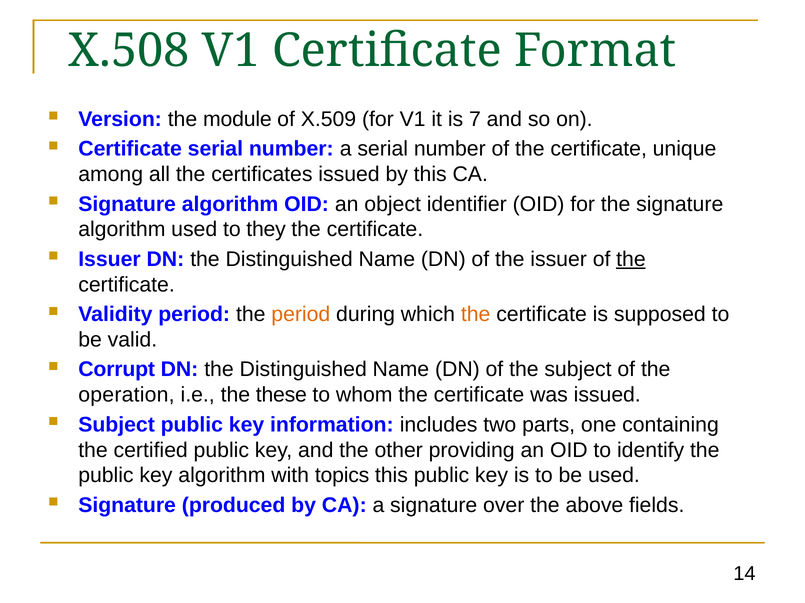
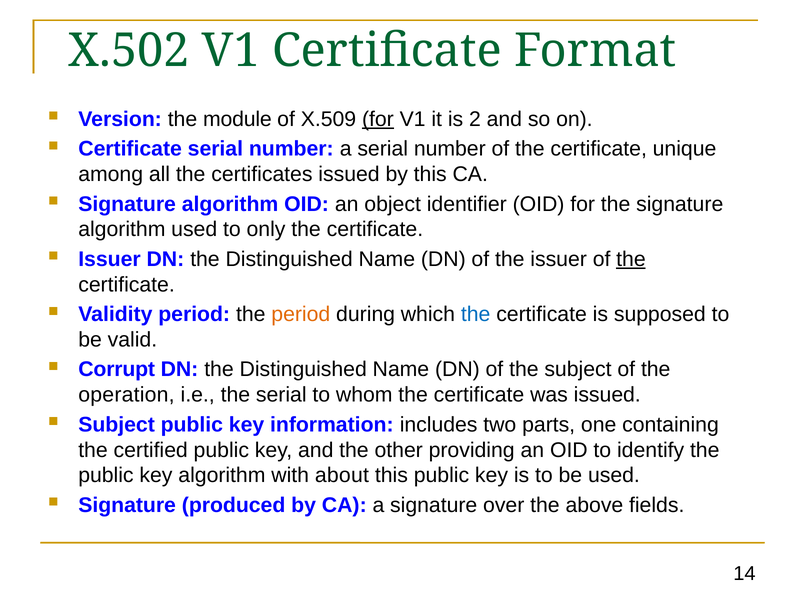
X.508: X.508 -> X.502 (129, 51)
for underline: none -> present (378, 119)
7: 7 -> 2 (475, 119)
they: they -> only (266, 230)
the colour: orange -> blue (476, 315)
the these: these -> serial (281, 395)
topics: topics -> about (342, 476)
